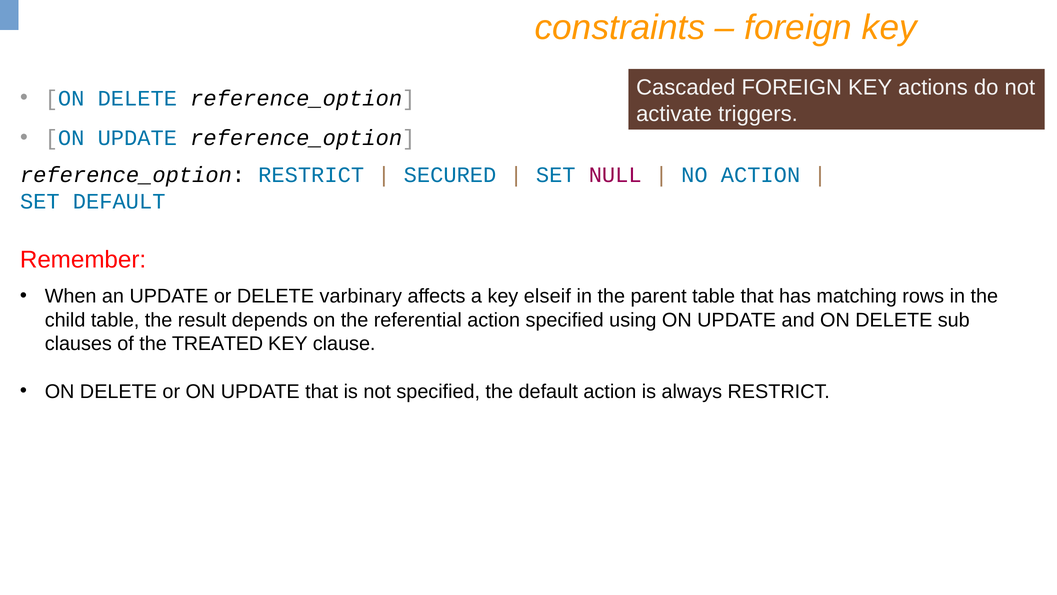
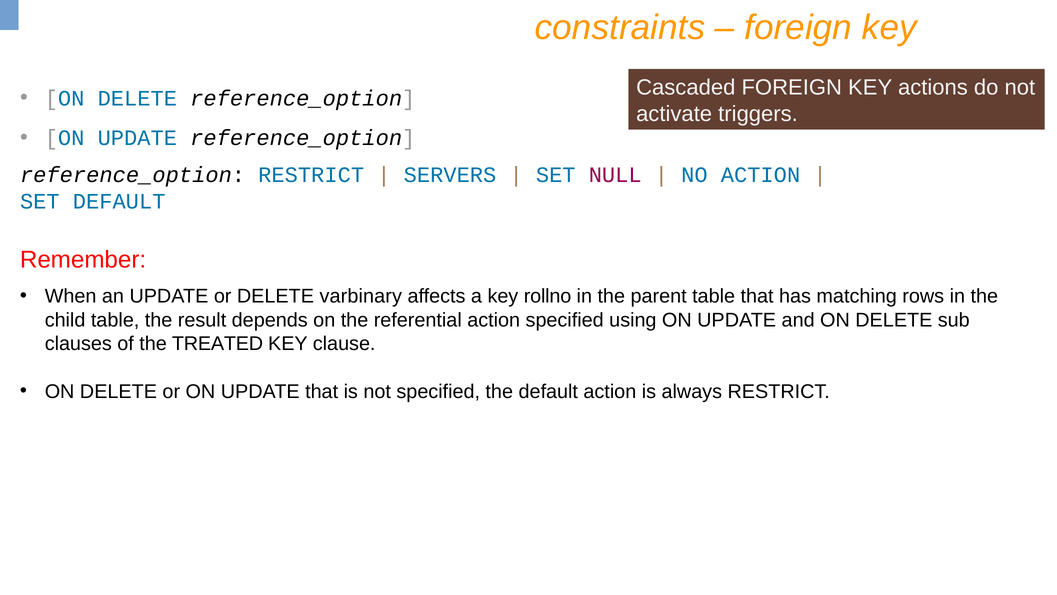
SECURED: SECURED -> SERVERS (450, 175)
elseif: elseif -> rollno (548, 296)
